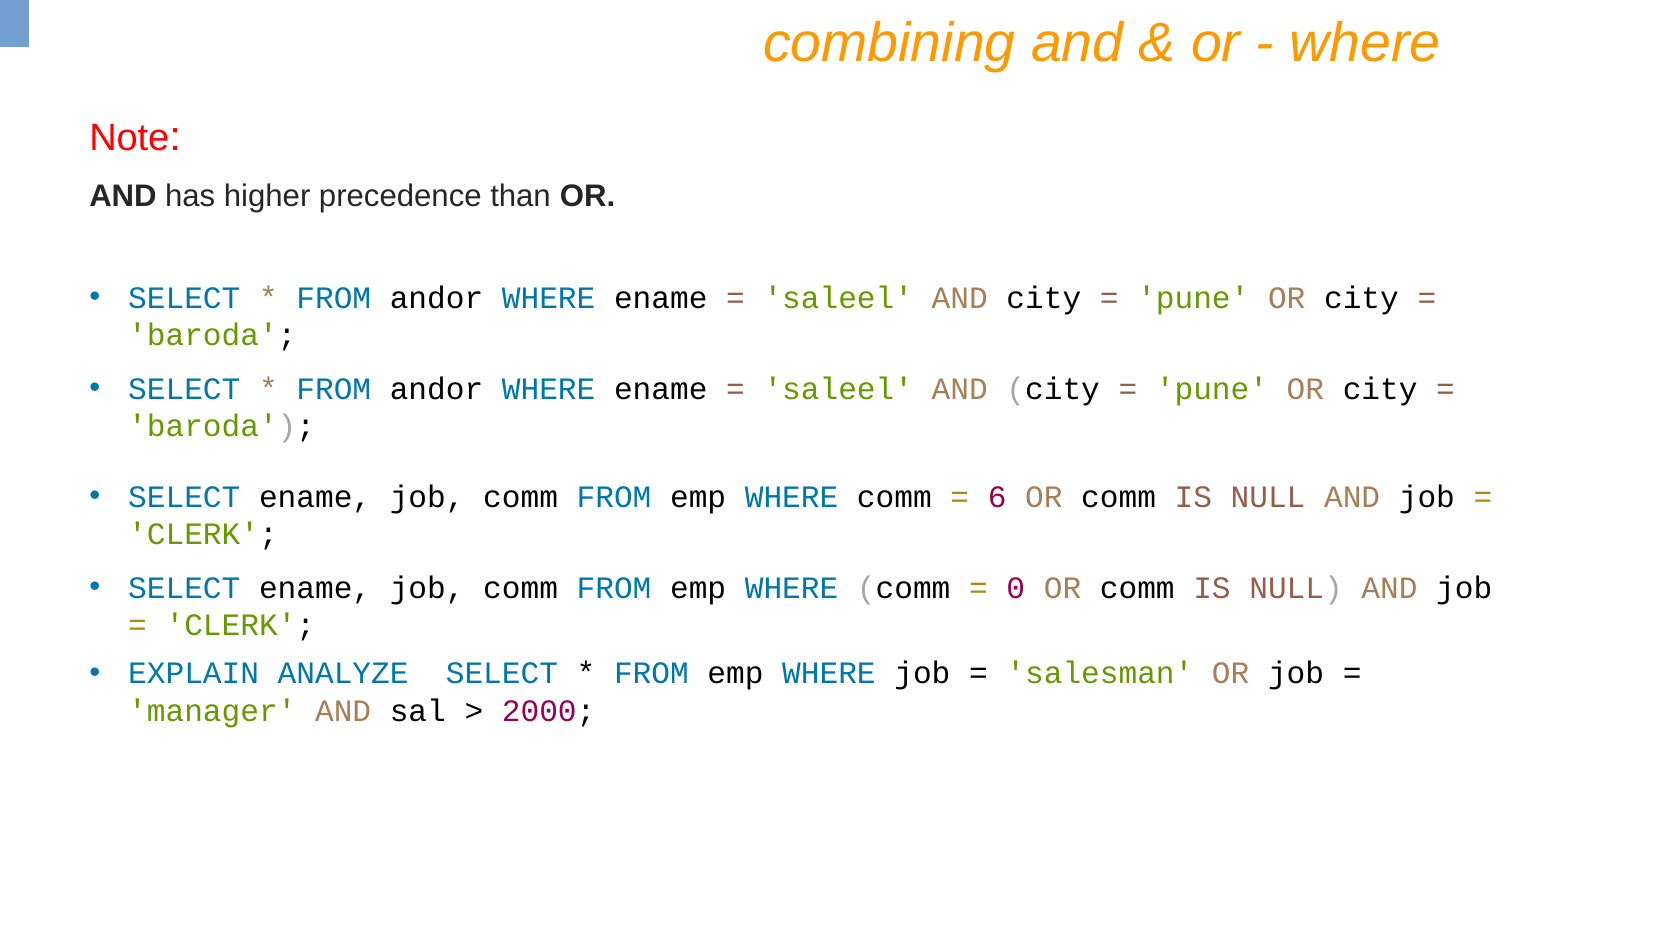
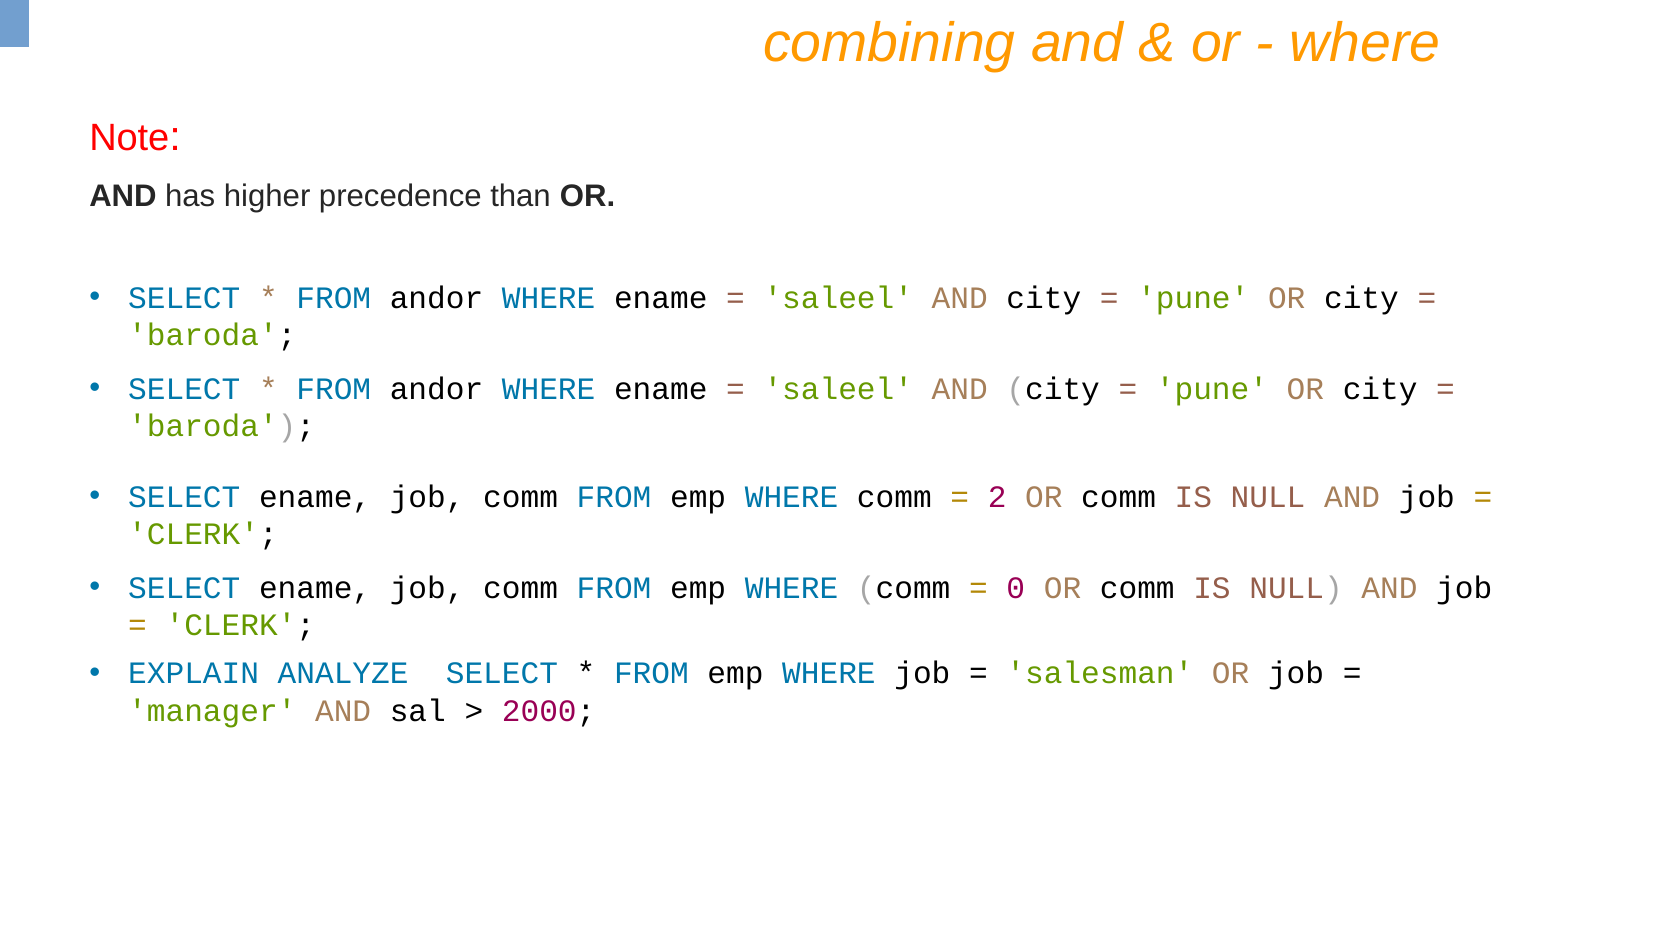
6: 6 -> 2 (997, 497)
